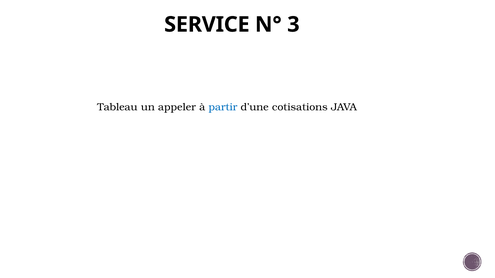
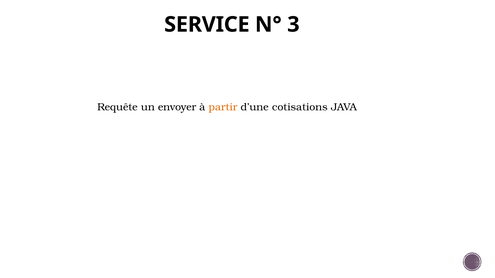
Tableau: Tableau -> Requête (117, 107)
appeler: appeler -> envoyer (177, 107)
partir colour: blue -> orange (223, 107)
